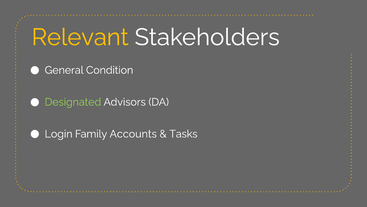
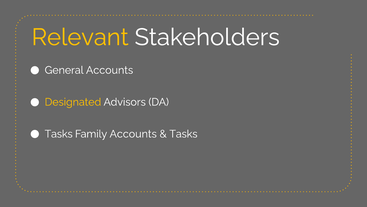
General Condition: Condition -> Accounts (110, 70)
Designated colour: light green -> yellow (73, 102)
Login: Login -> Tasks (59, 134)
